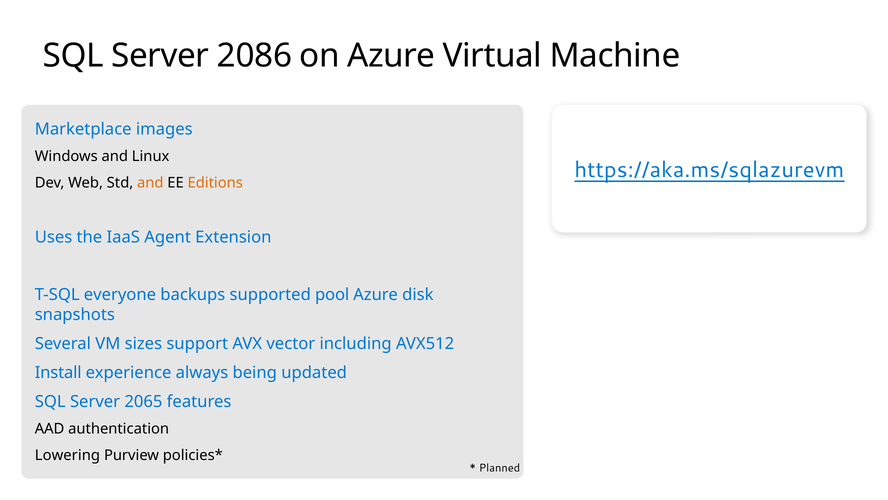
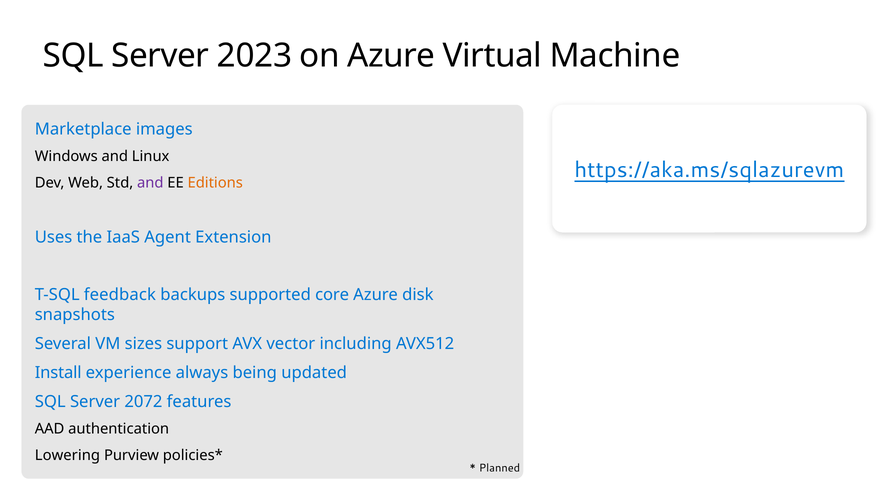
2086: 2086 -> 2023 (254, 56)
and colour: orange -> purple (150, 183)
everyone: everyone -> feedback (120, 295)
pool: pool -> core (332, 295)
2065: 2065 -> 2072 (143, 401)
